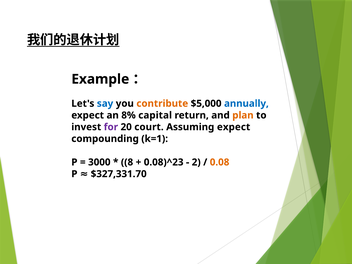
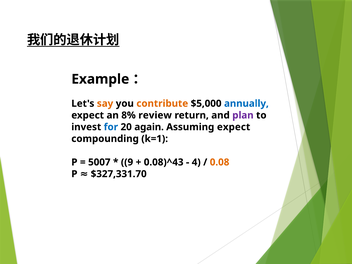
say colour: blue -> orange (105, 104)
capital: capital -> review (155, 115)
plan colour: orange -> purple (243, 115)
for colour: purple -> blue (111, 127)
court: court -> again (149, 127)
3000: 3000 -> 5007 (99, 162)
8: 8 -> 9 (127, 162)
0.08)^23: 0.08)^23 -> 0.08)^43 (164, 162)
2: 2 -> 4 (196, 162)
